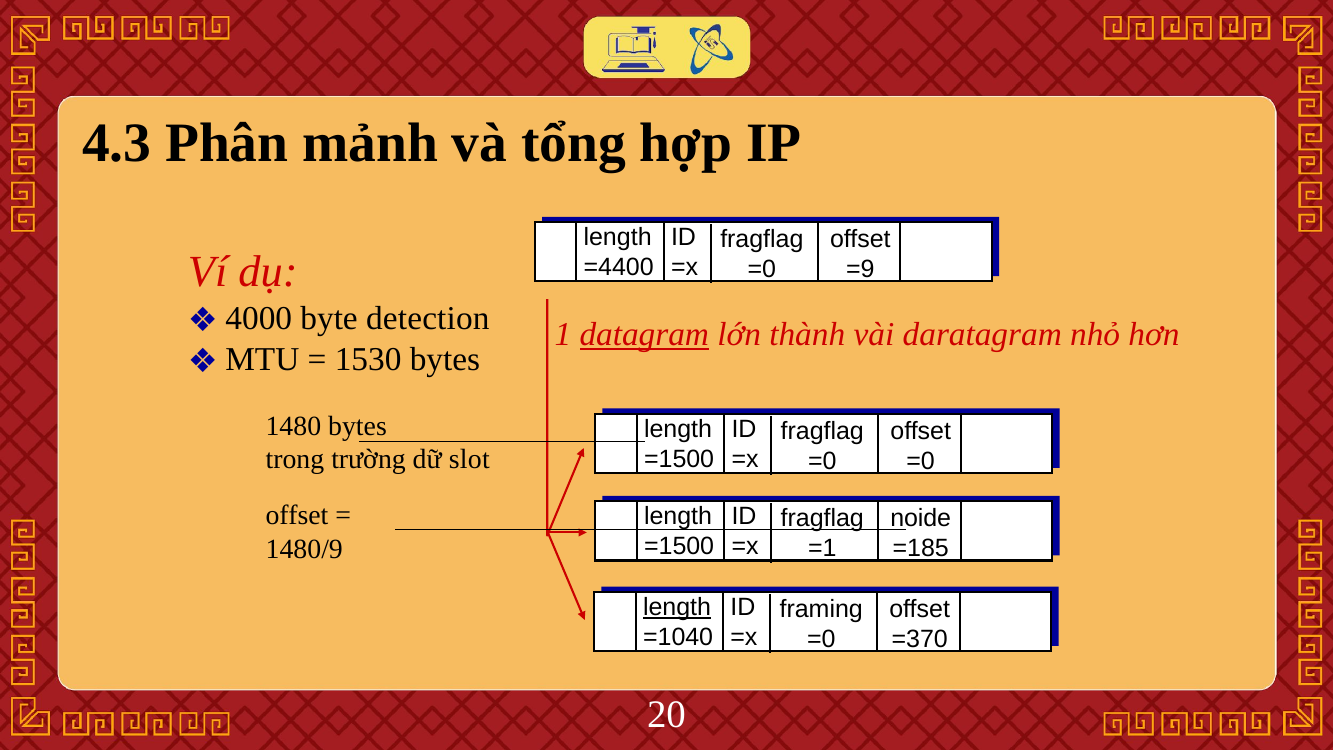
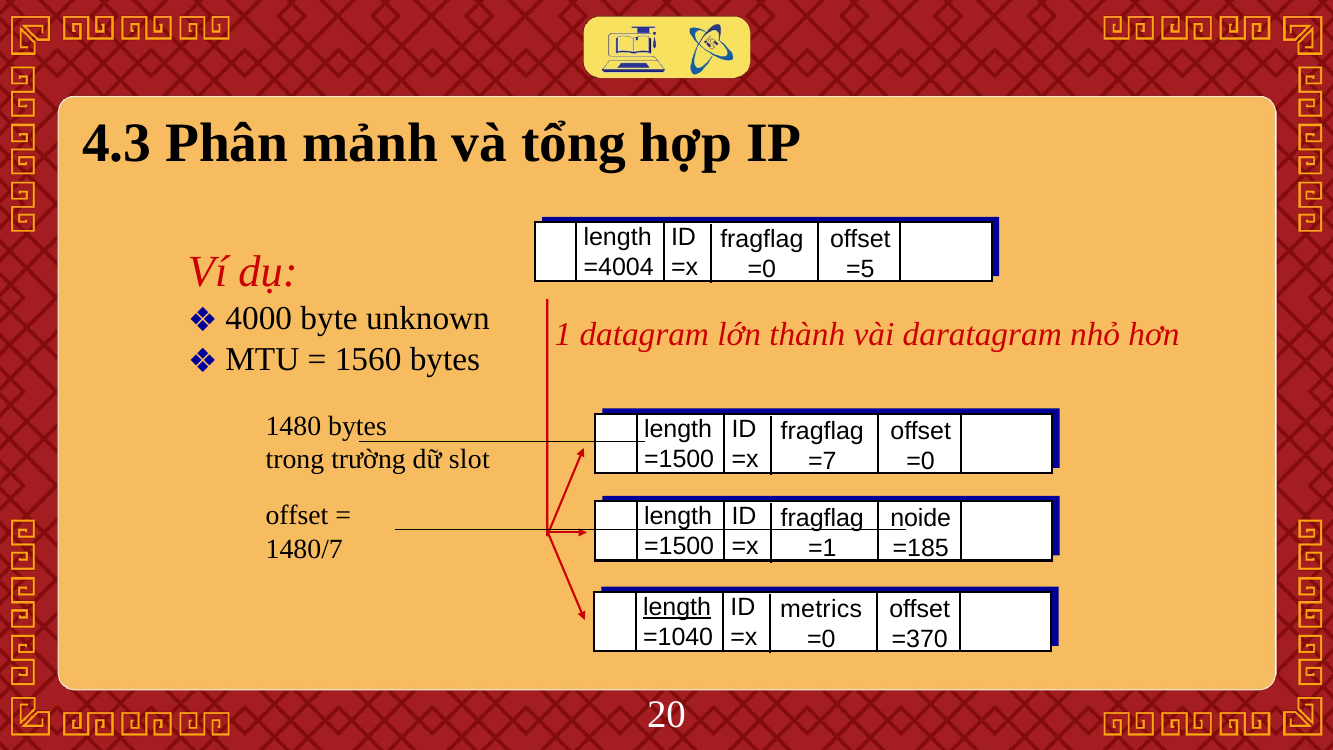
=4400: =4400 -> =4004 (619, 267)
=9: =9 -> =5 (860, 269)
detection: detection -> unknown (428, 319)
datagram underline: present -> none (644, 334)
1530: 1530 -> 1560 (368, 359)
=0: =0 -> =7 (822, 461)
1480/9: 1480/9 -> 1480/7 (304, 549)
framing: framing -> metrics (821, 609)
